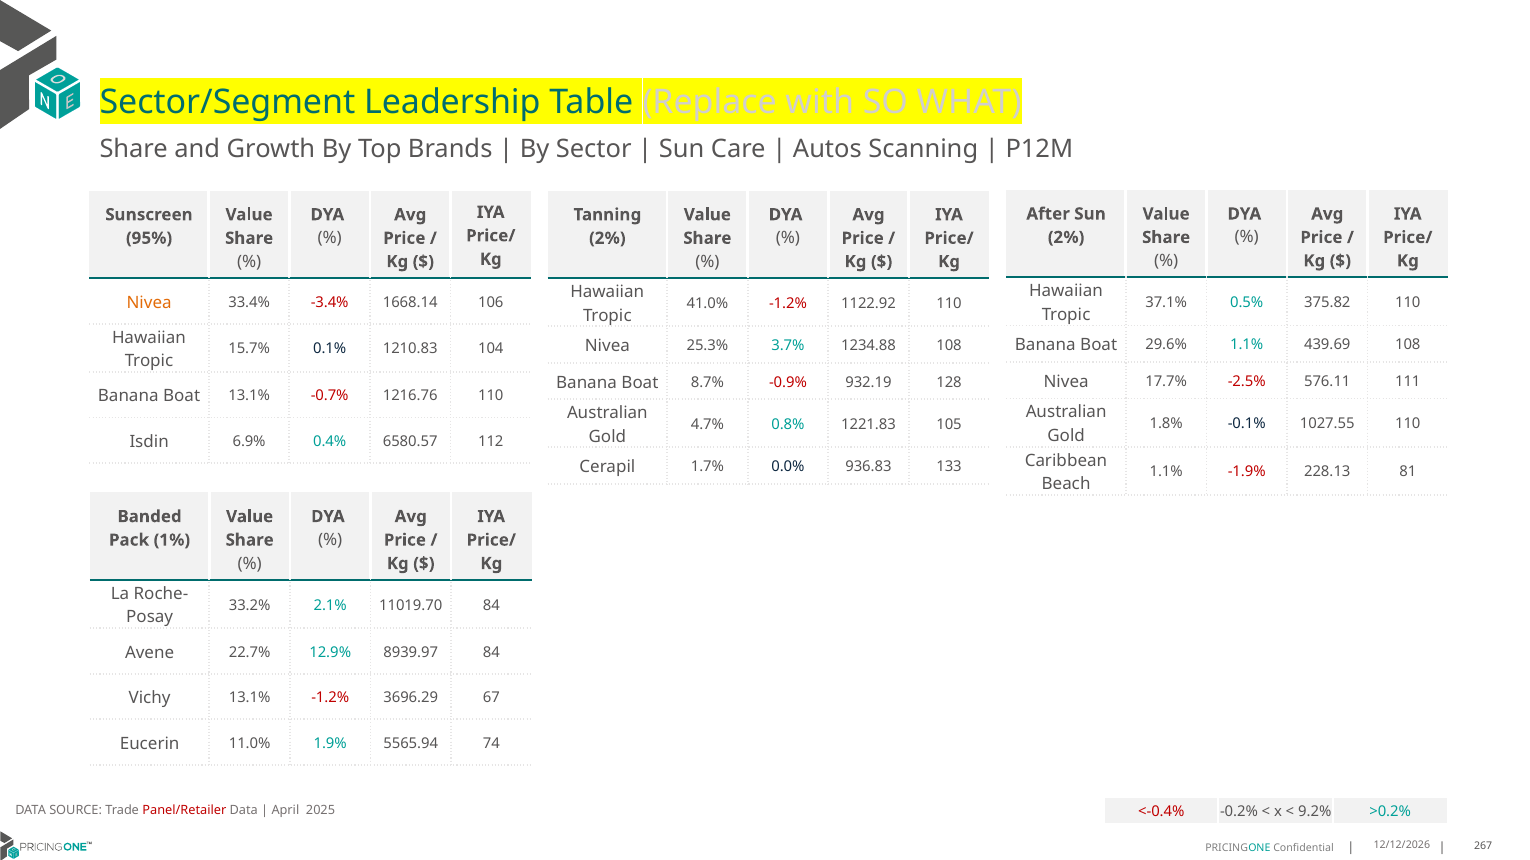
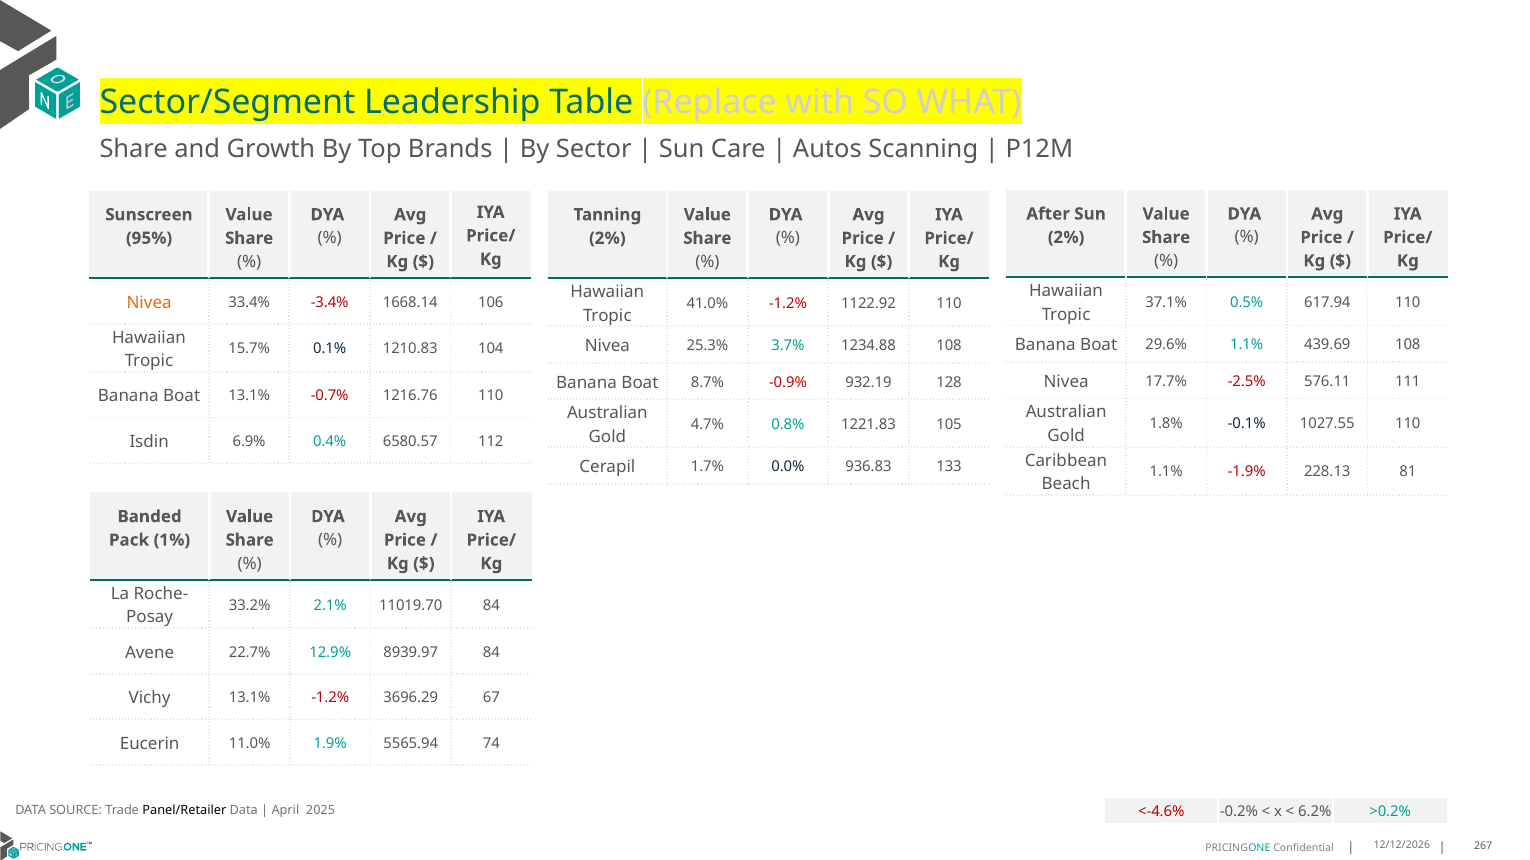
375.82: 375.82 -> 617.94 (1327, 303)
Panel/Retailer colour: red -> black (184, 811)
<-0.4%: <-0.4% -> <-4.6% (1161, 812)
9.2%: 9.2% -> 6.2% (1315, 812)
